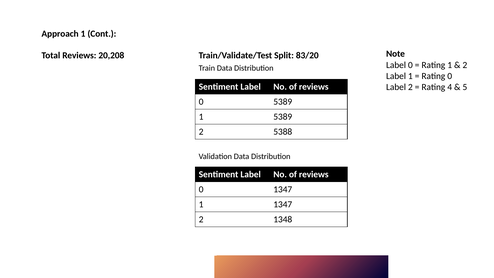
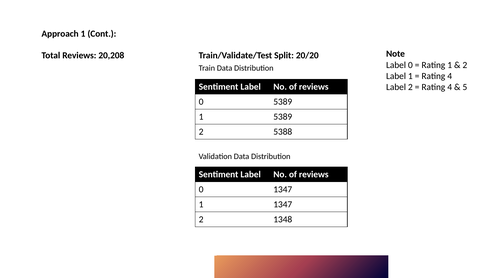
83/20: 83/20 -> 20/20 (307, 55)
0: 0 -> 4 (450, 76)
